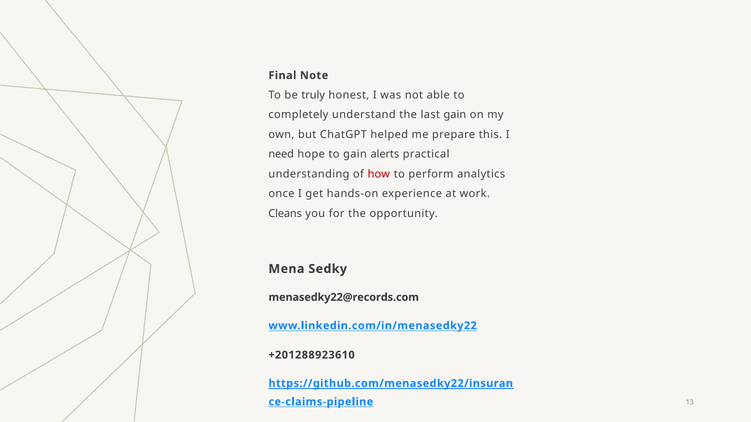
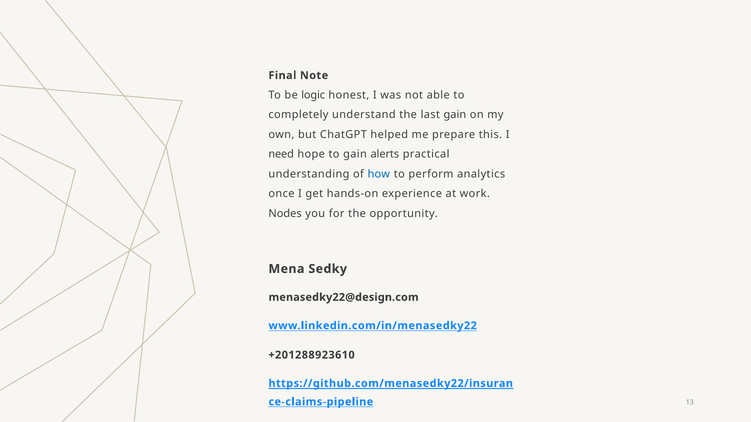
truly: truly -> logic (313, 95)
how colour: red -> blue (379, 174)
Cleans: Cleans -> Nodes (285, 214)
menasedky22@records.com: menasedky22@records.com -> menasedky22@design.com (344, 298)
